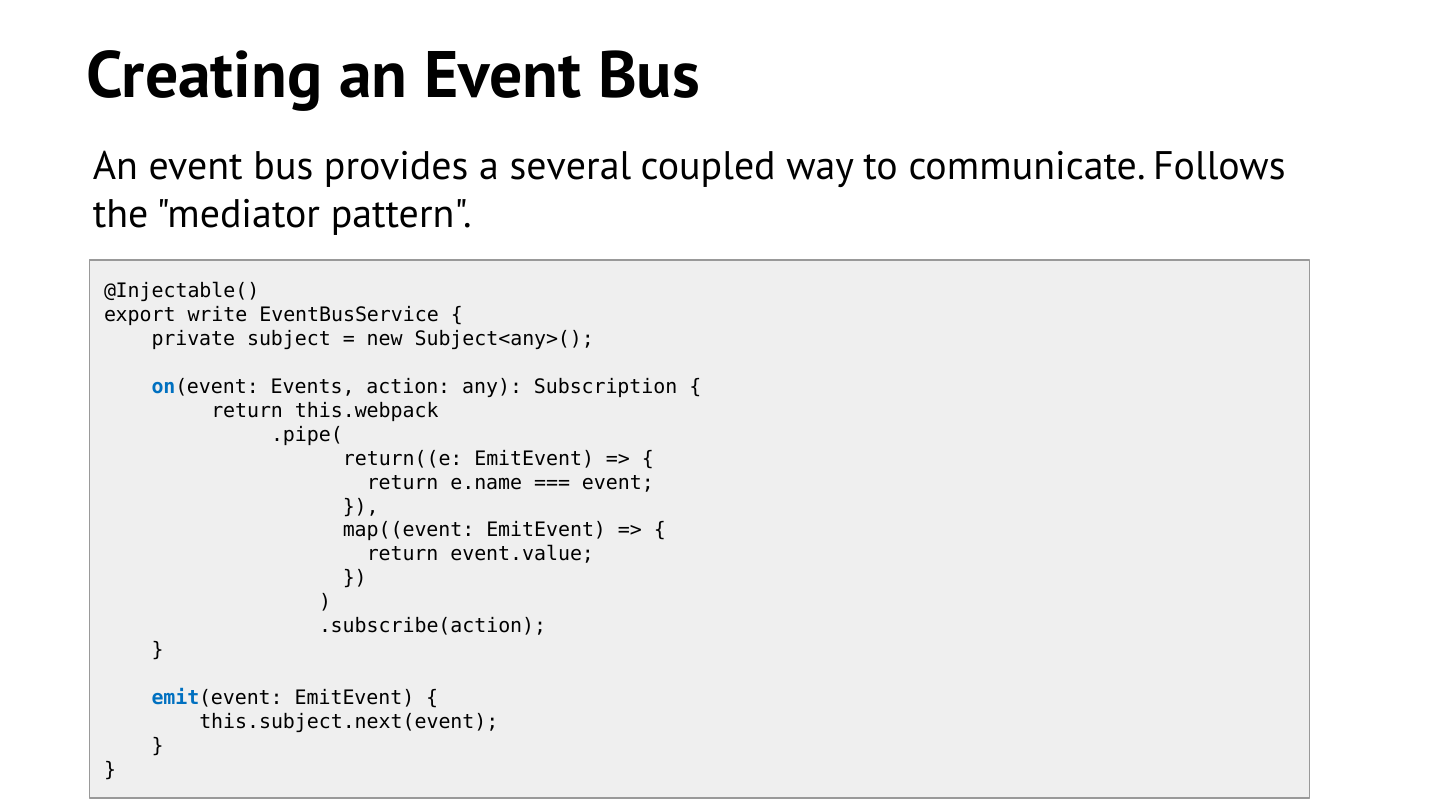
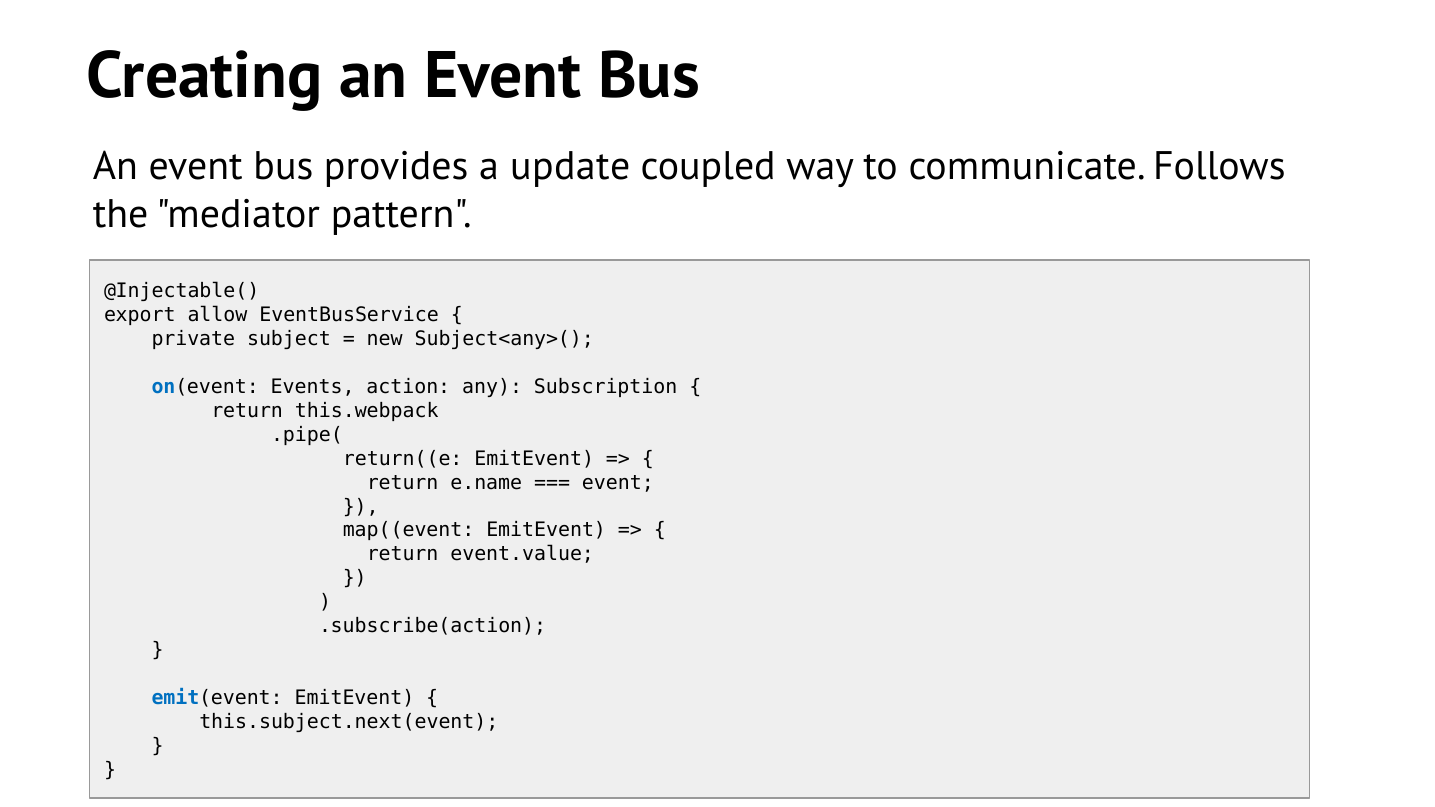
several: several -> update (570, 167)
write: write -> allow (217, 315)
